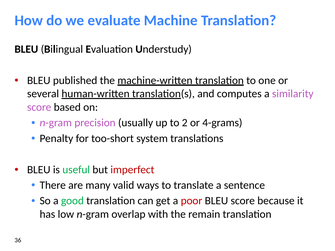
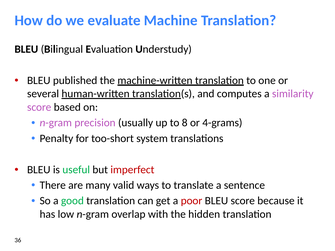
2: 2 -> 8 (185, 123)
remain: remain -> hidden (204, 214)
